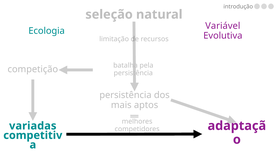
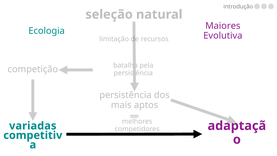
Variável: Variável -> Maiores (223, 26)
